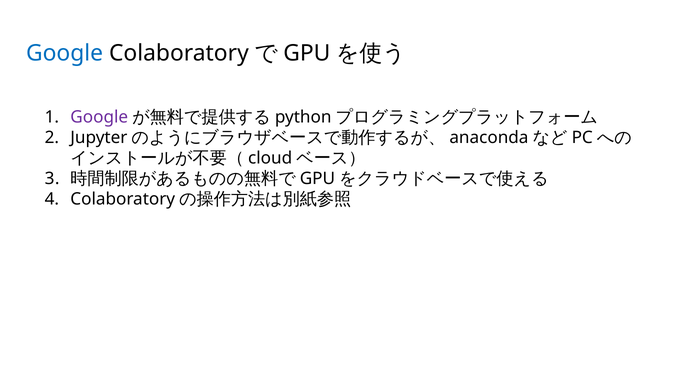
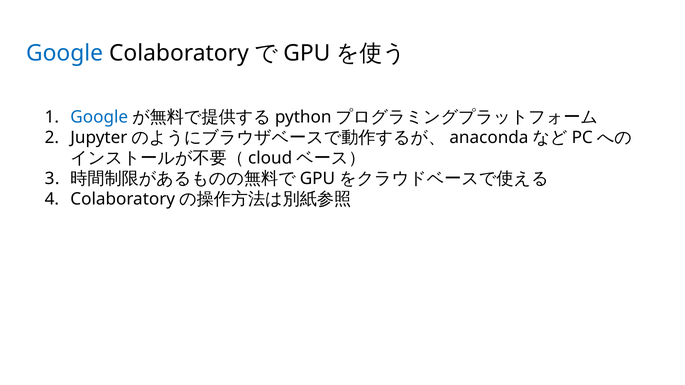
Google colour: purple -> blue (99, 117)
